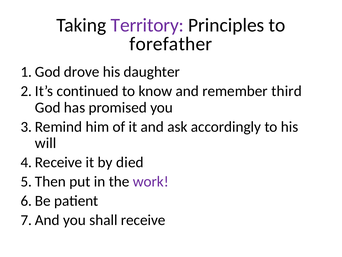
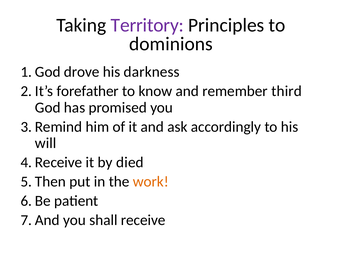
forefather: forefather -> dominions (171, 44)
daughter: daughter -> darkness (152, 72)
continued: continued -> forefather (88, 91)
work colour: purple -> orange (151, 181)
